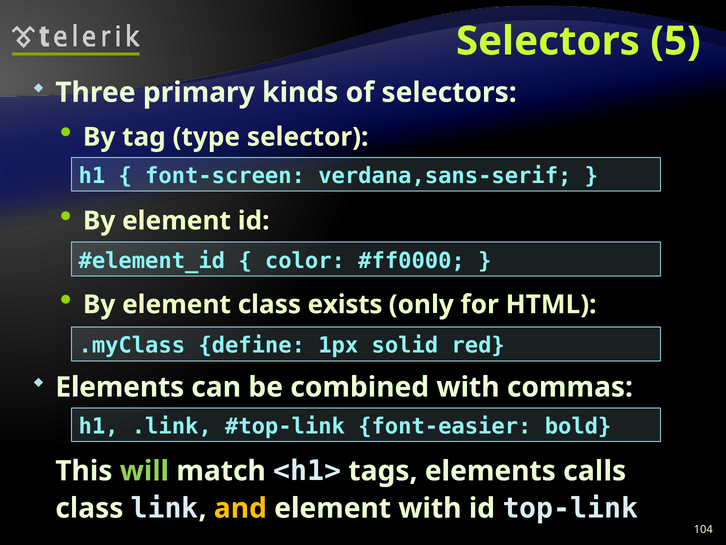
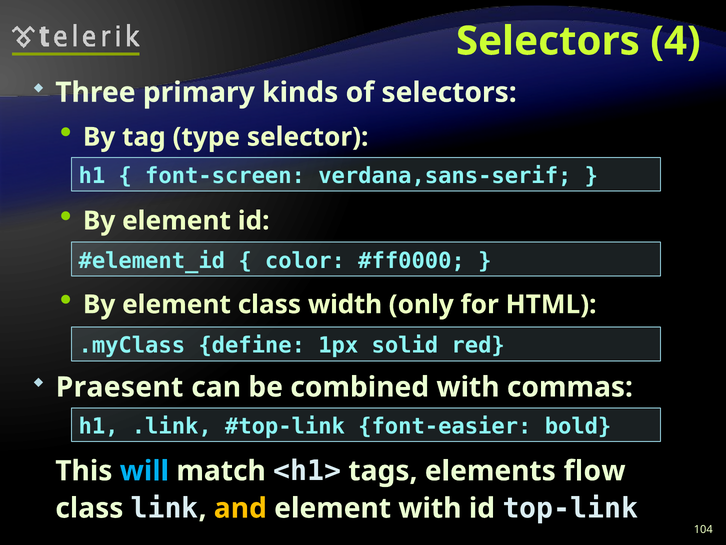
5: 5 -> 4 (675, 41)
exists: exists -> width (345, 304)
Elements: Elements -> Praesent (120, 387)
will colour: light green -> light blue (144, 471)
calls: calls -> flow (595, 471)
